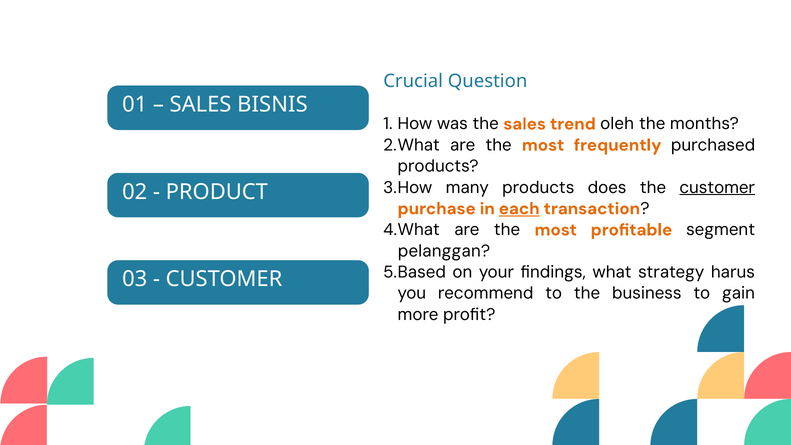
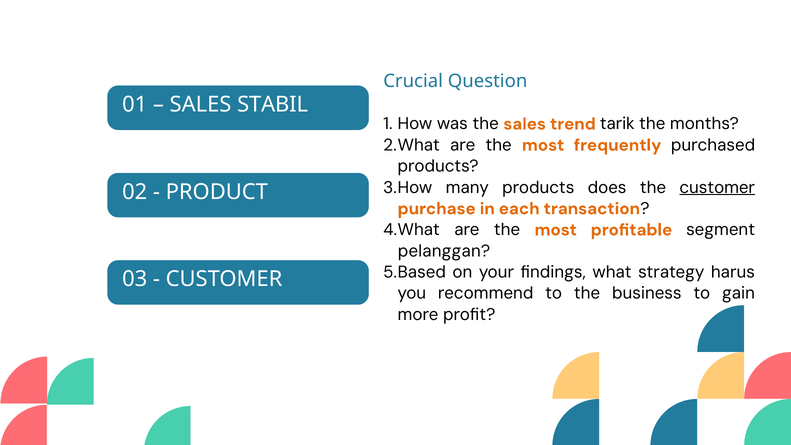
BISNIS: BISNIS -> STABIL (273, 105)
oleh: oleh -> tarik (617, 124)
each underline: present -> none (519, 209)
